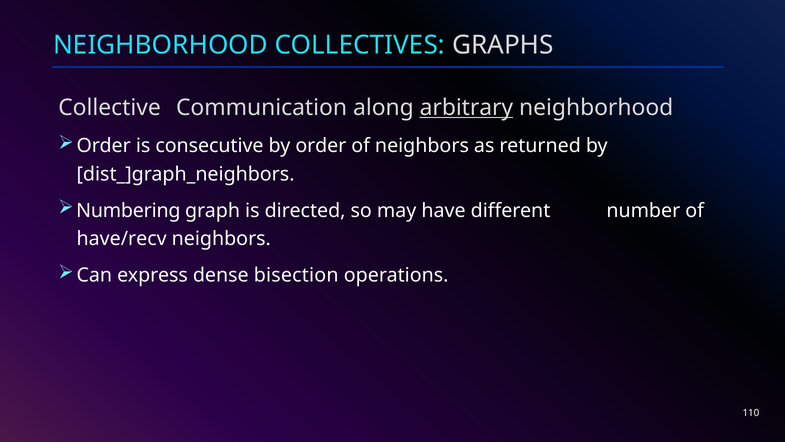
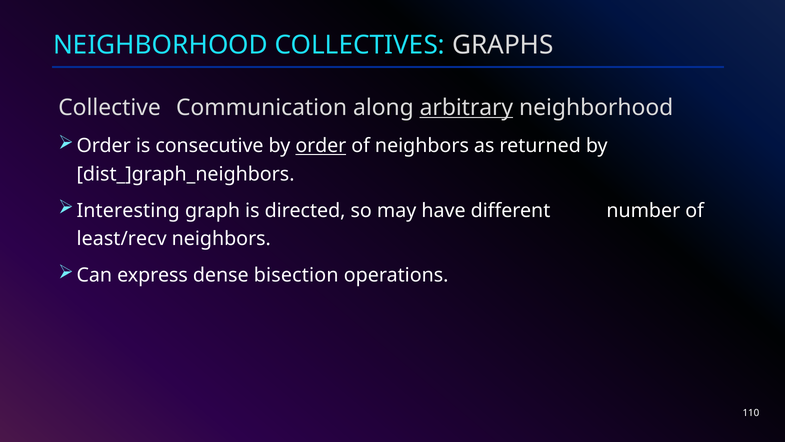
order underline: none -> present (321, 146)
Numbering: Numbering -> Interesting (128, 210)
have/recv: have/recv -> least/recv (122, 239)
